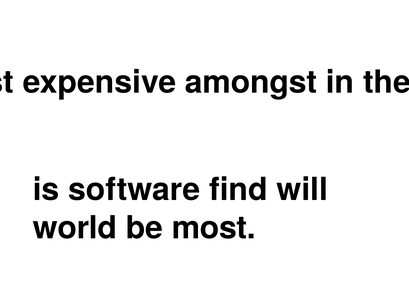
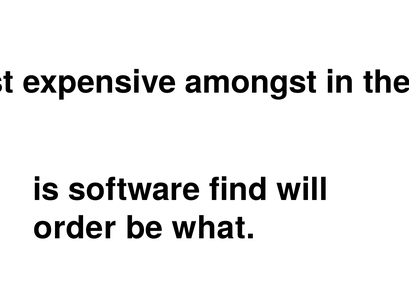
world: world -> order (75, 229)
be most: most -> what (213, 229)
